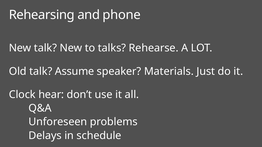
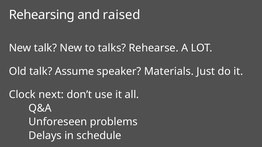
phone: phone -> raised (122, 15)
hear: hear -> next (51, 95)
